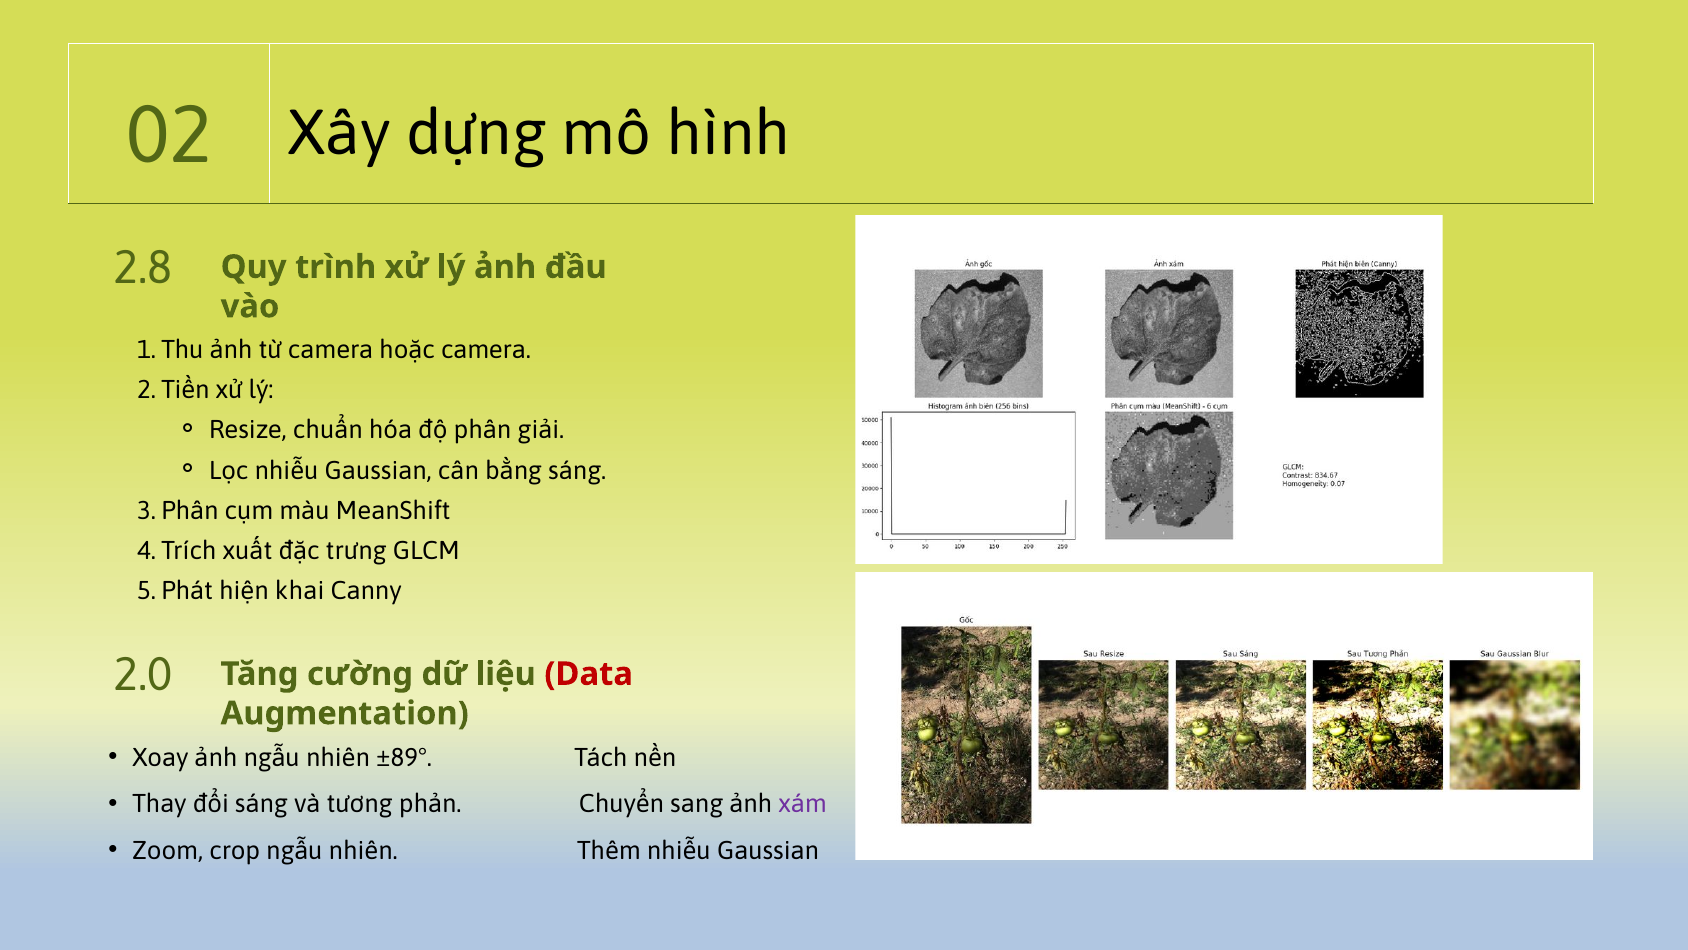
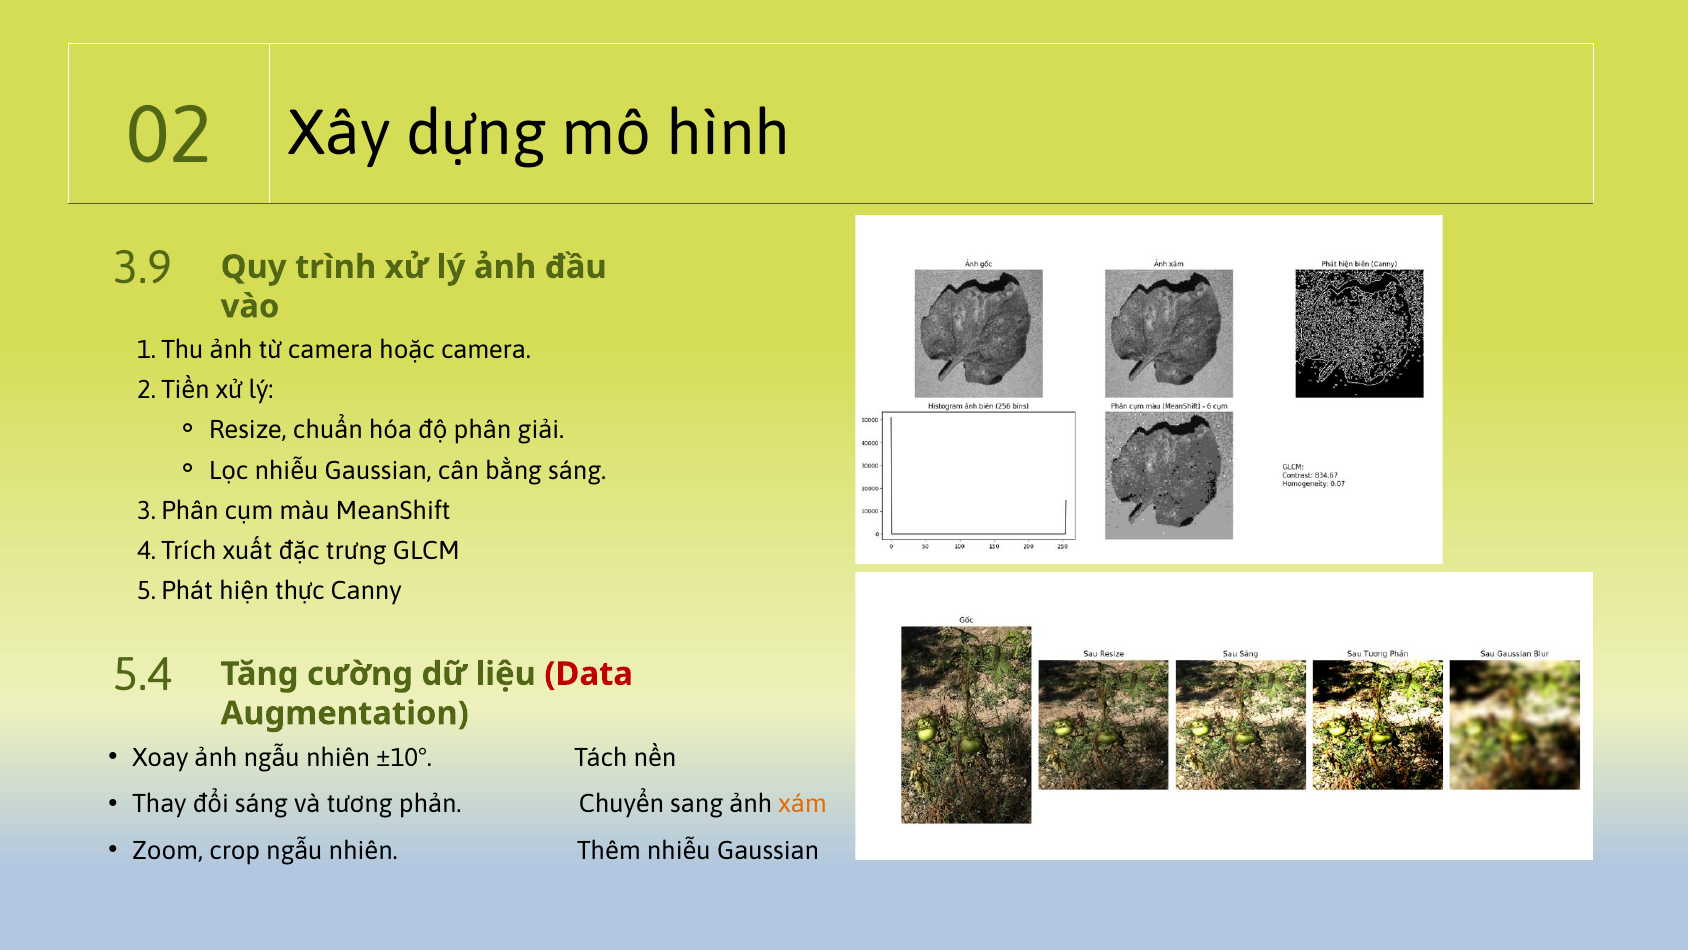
2.8: 2.8 -> 3.9 (143, 268)
khai: khai -> thực (300, 591)
2.0: 2.0 -> 5.4 (143, 674)
±89°: ±89° -> ±10° (404, 757)
xám colour: purple -> orange (803, 804)
